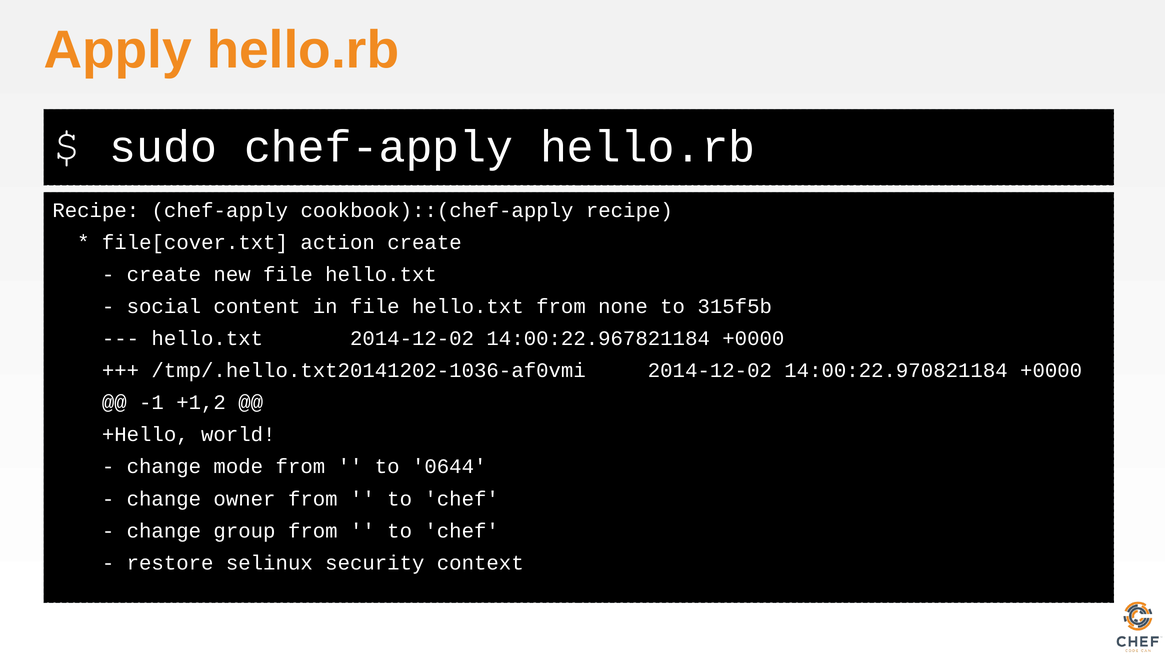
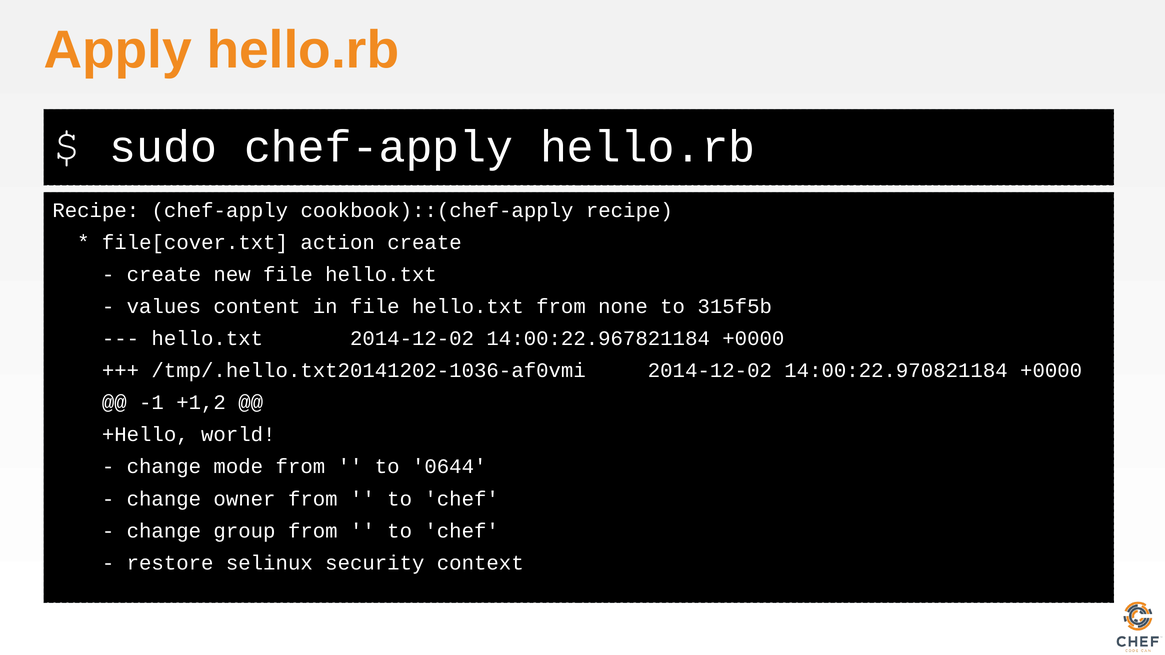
social: social -> values (164, 307)
